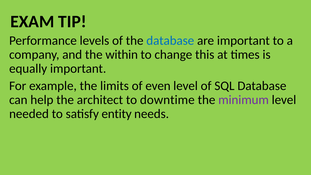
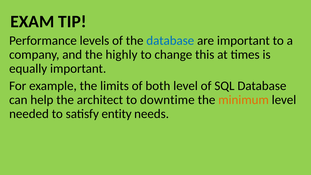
within: within -> highly (122, 54)
even: even -> both (158, 86)
minimum colour: purple -> orange (244, 100)
